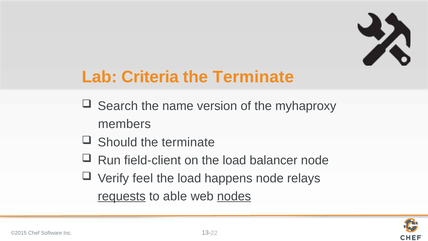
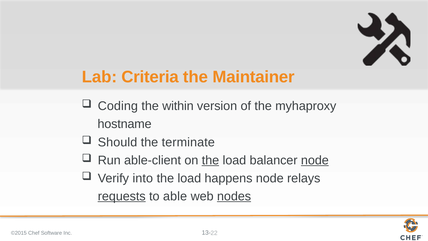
Terminate: Terminate -> Maintainer (254, 77)
Search: Search -> Coding (118, 106)
name: name -> within (178, 106)
members: members -> hostname (125, 124)
field-client: field-client -> able-client (153, 160)
the underline: none -> present (210, 160)
node underline: none -> present (315, 160)
feel: feel -> into (143, 178)
